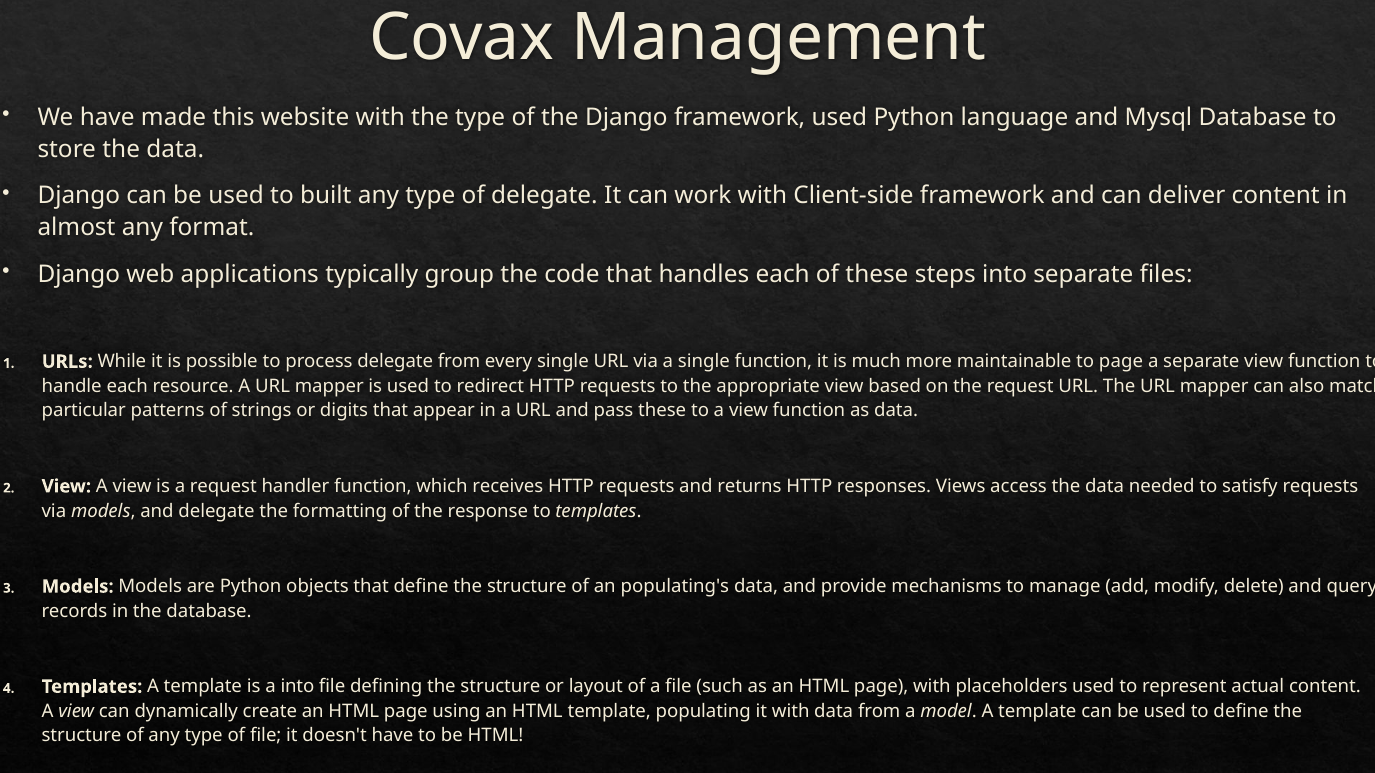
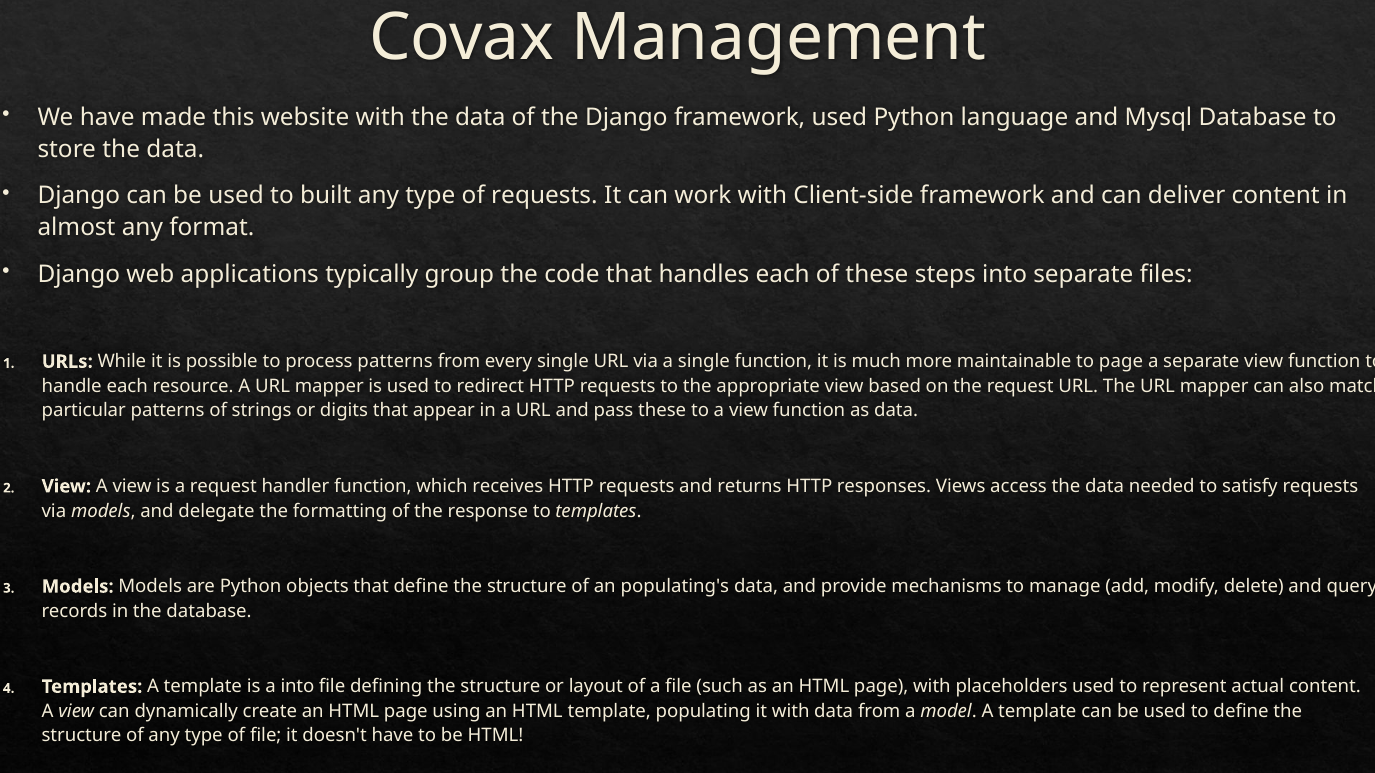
with the type: type -> data (480, 117)
of delegate: delegate -> requests (544, 196)
process delegate: delegate -> patterns (395, 362)
